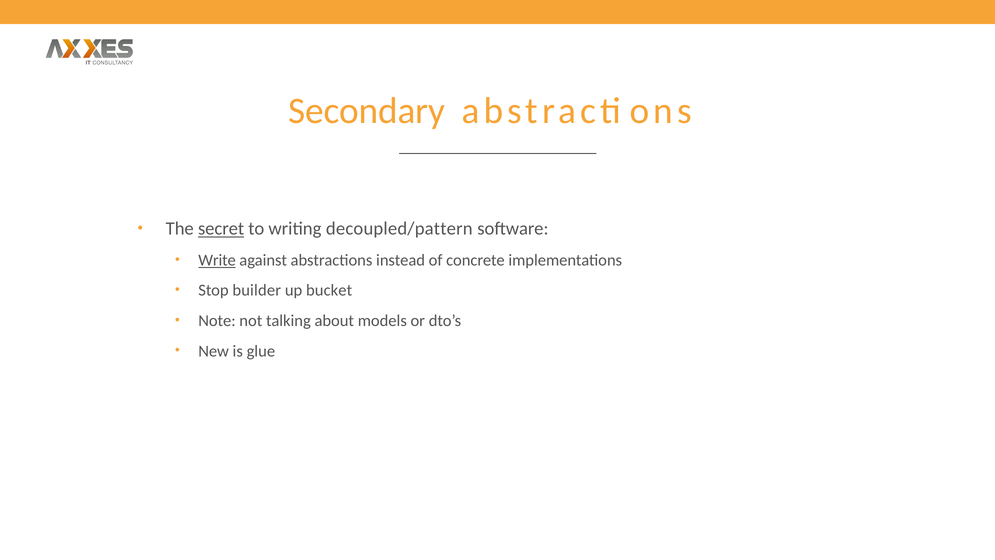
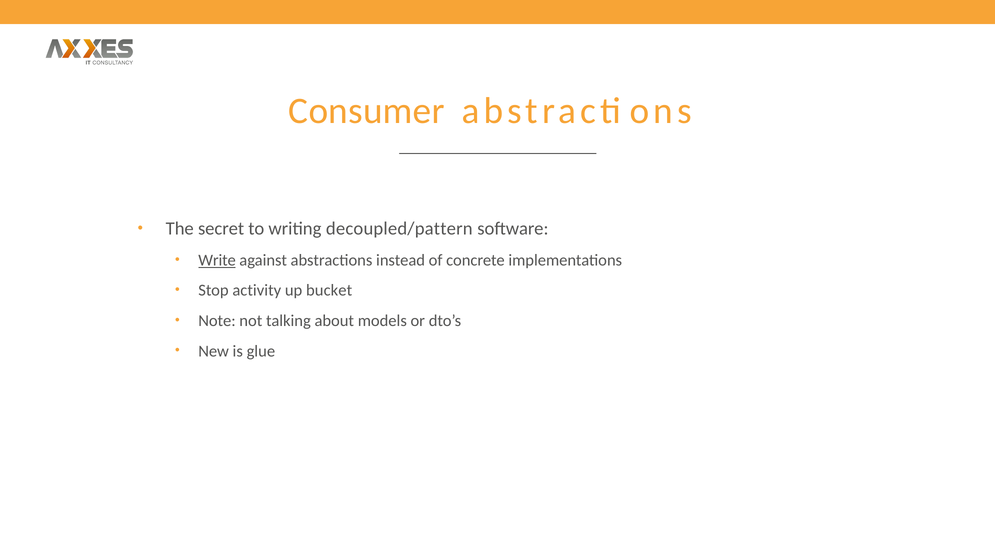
Secondary: Secondary -> Consumer (367, 111)
secret underline: present -> none (221, 229)
builder: builder -> activity (257, 290)
